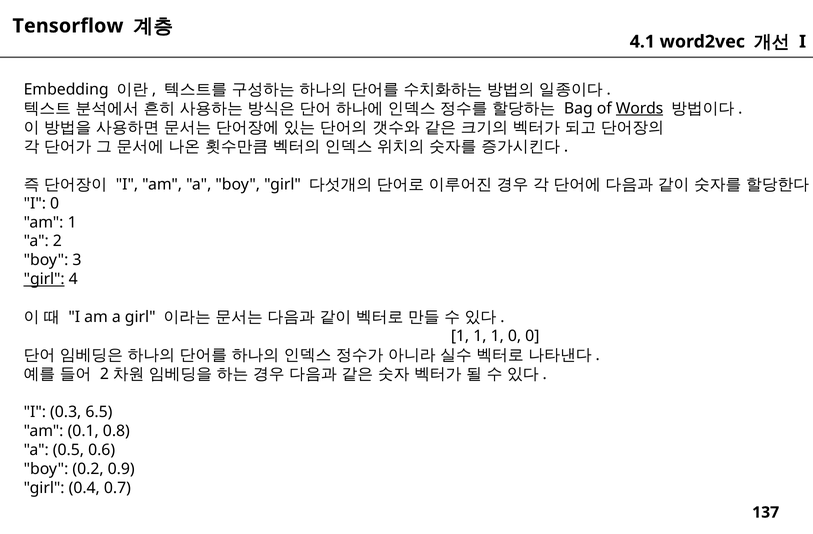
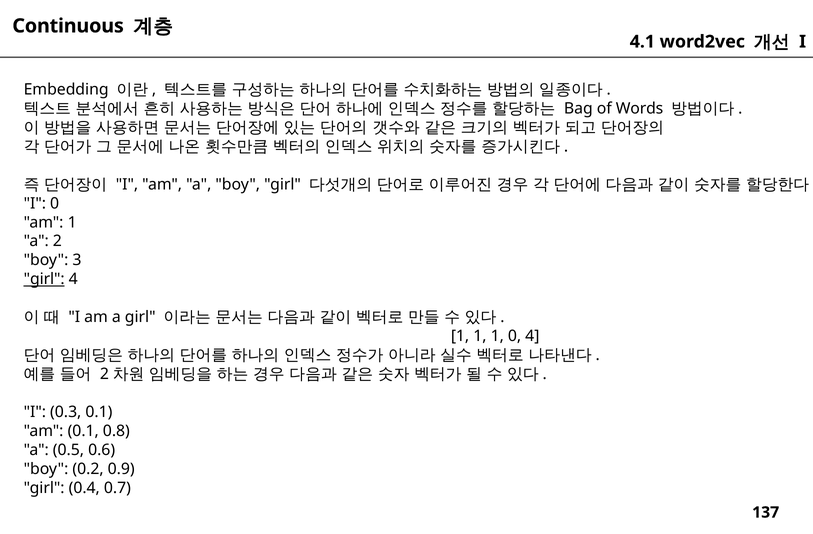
Tensorflow: Tensorflow -> Continuous (68, 26)
Words underline: present -> none (640, 108)
0 0: 0 -> 4 (532, 336)
0.3 6.5: 6.5 -> 0.1 (99, 412)
